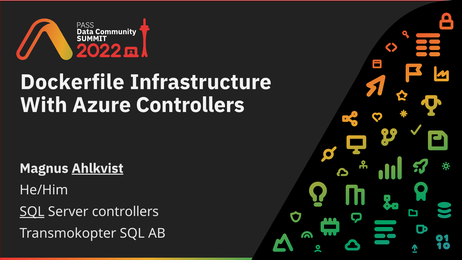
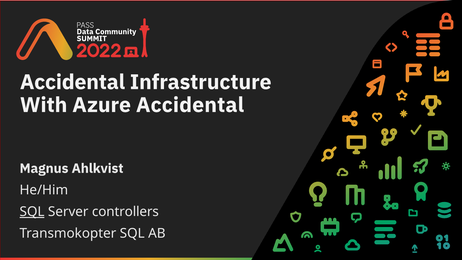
Dockerfile: Dockerfile -> Accidental (72, 82)
Azure Controllers: Controllers -> Accidental (190, 105)
Ahlkvist underline: present -> none (98, 168)
